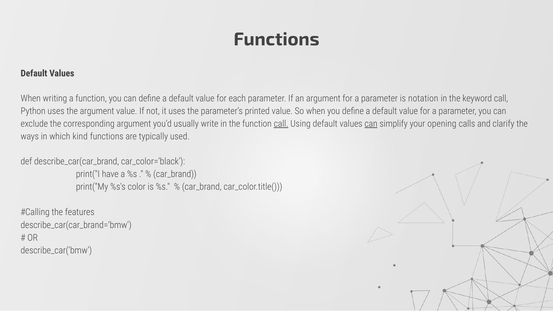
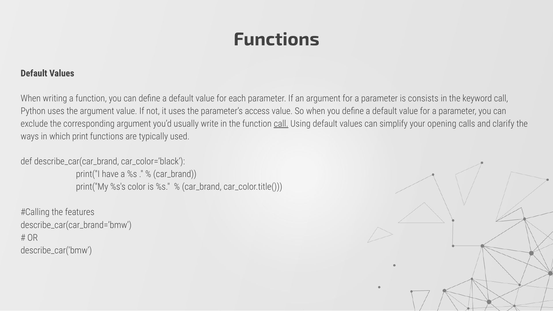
notation: notation -> consists (423, 98)
printed: printed -> access (257, 111)
can underline: present -> none (371, 124)
kind: kind -> print (80, 136)
